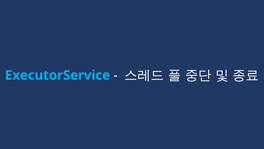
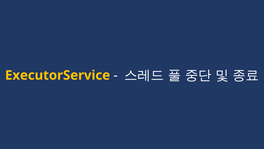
ExecutorService colour: light blue -> yellow (58, 75)
